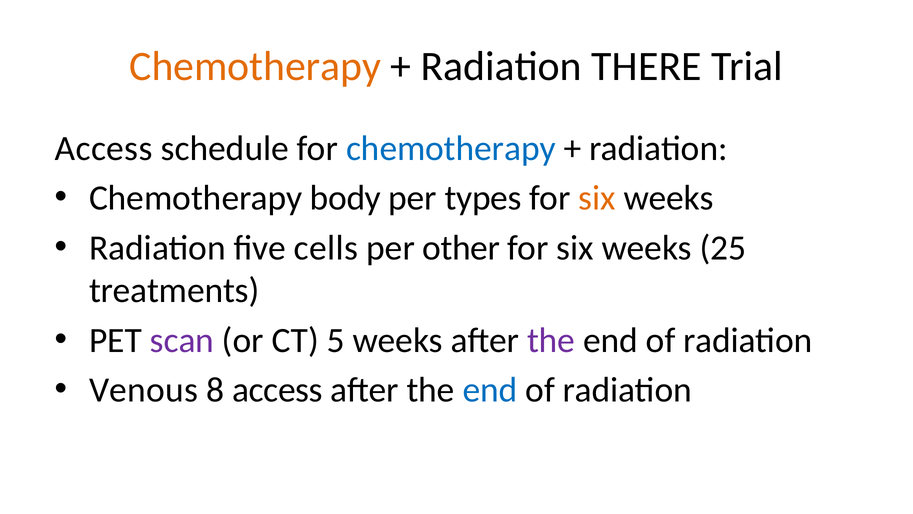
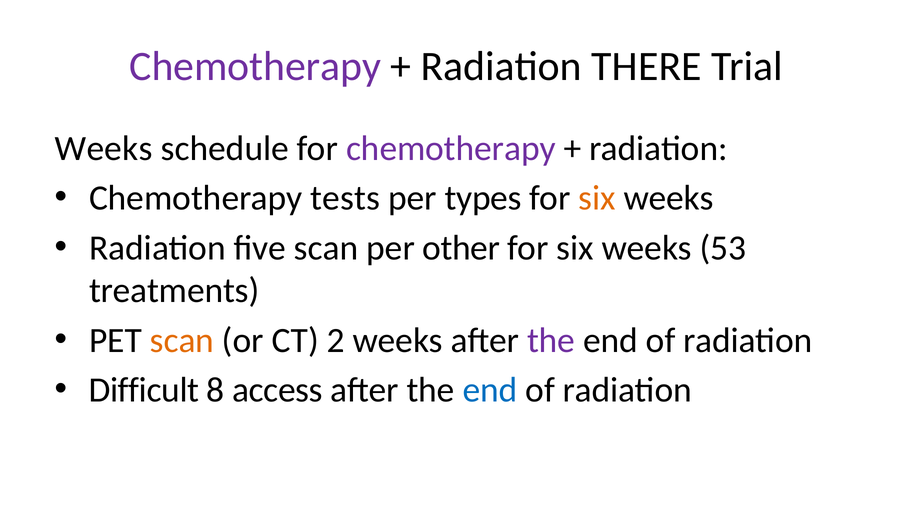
Chemotherapy colour: orange -> purple (255, 66)
Access: Access -> Weeks (104, 148)
chemotherapy colour: blue -> purple (451, 148)
body: body -> tests (345, 198)
five cells: cells -> scan (326, 248)
25: 25 -> 53 (723, 248)
scan colour: purple -> orange (182, 340)
5: 5 -> 2 (336, 340)
Venous: Venous -> Difficult (144, 390)
